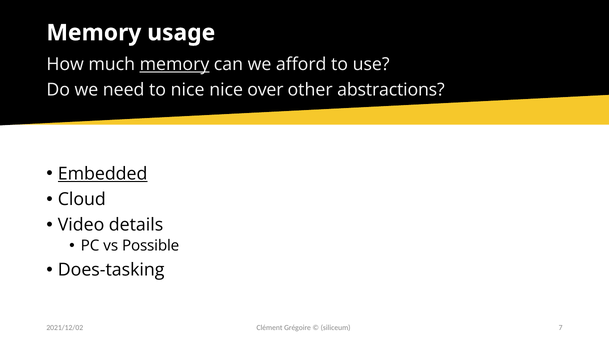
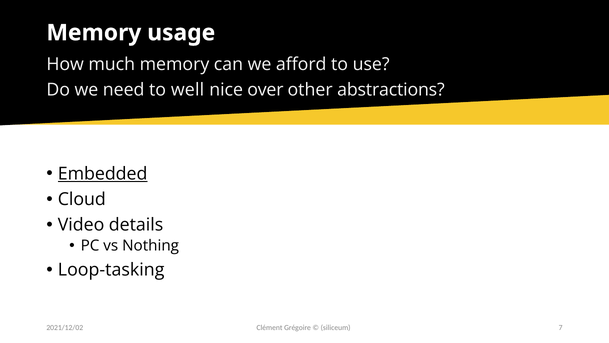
memory underline: present -> none (174, 64)
to nice: nice -> well (188, 90)
Possible: Possible -> Nothing (151, 246)
Does-tasking: Does-tasking -> Loop-tasking (111, 270)
